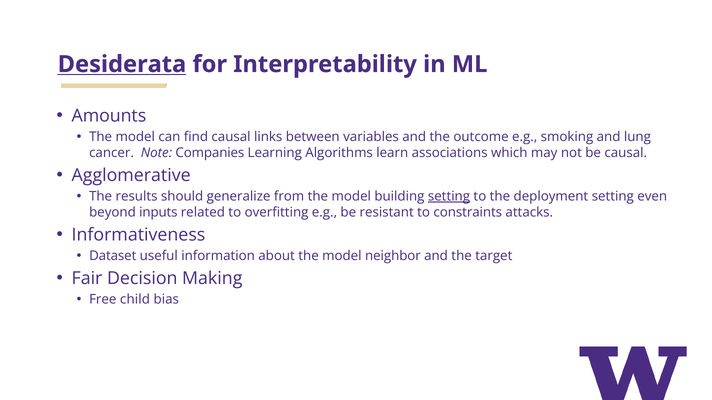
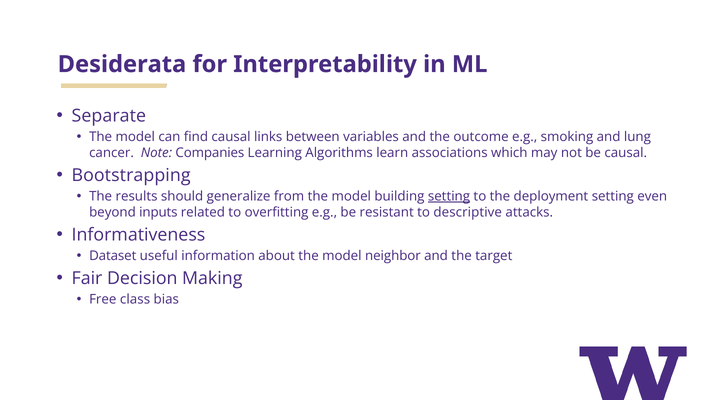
Desiderata underline: present -> none (122, 64)
Amounts: Amounts -> Separate (109, 116)
Agglomerative: Agglomerative -> Bootstrapping (131, 176)
constraints: constraints -> descriptive (468, 213)
child: child -> class (135, 300)
